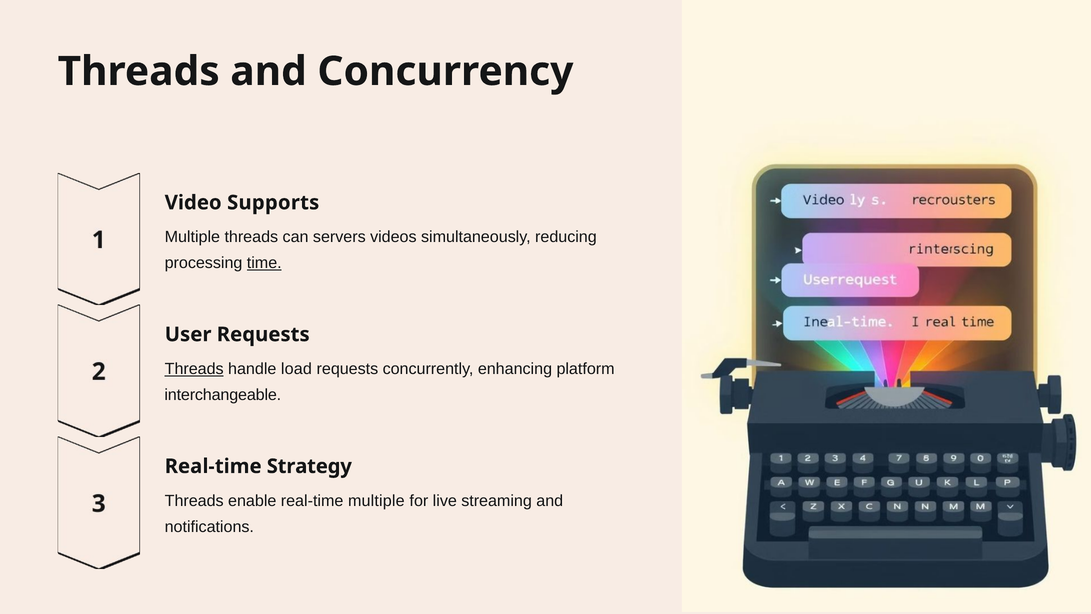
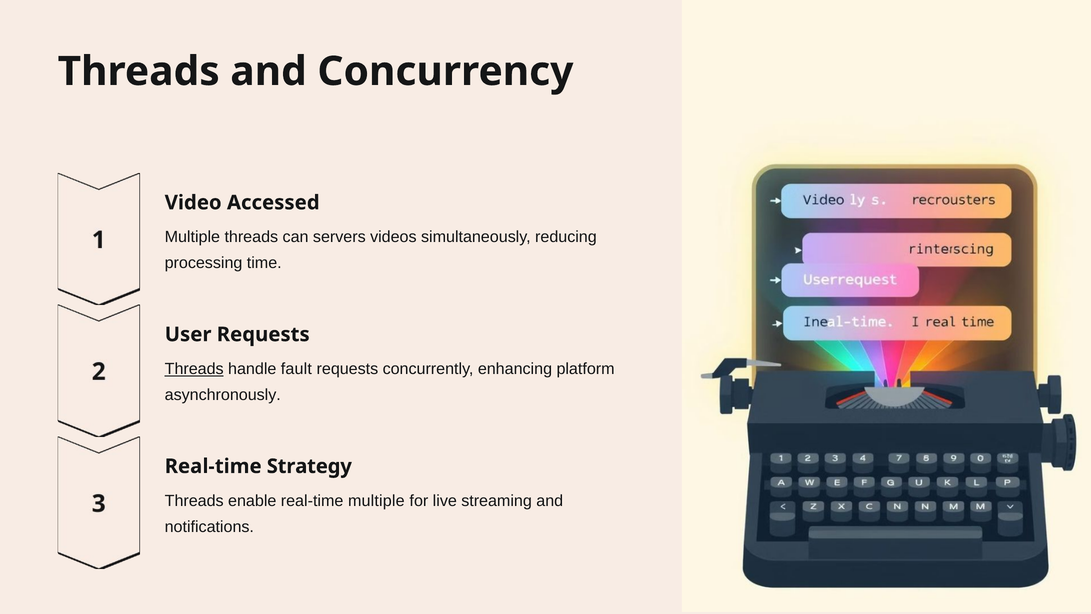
Supports: Supports -> Accessed (273, 203)
time underline: present -> none (264, 263)
load: load -> fault (296, 369)
interchangeable: interchangeable -> asynchronously (223, 395)
